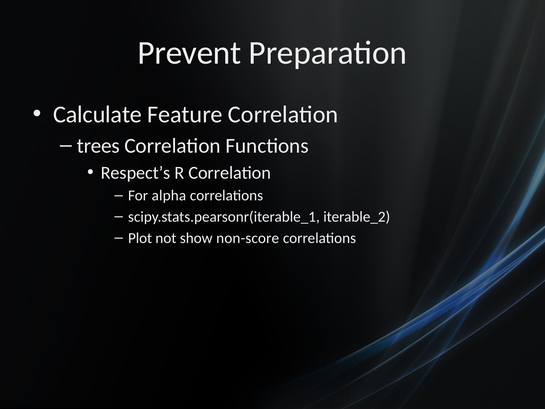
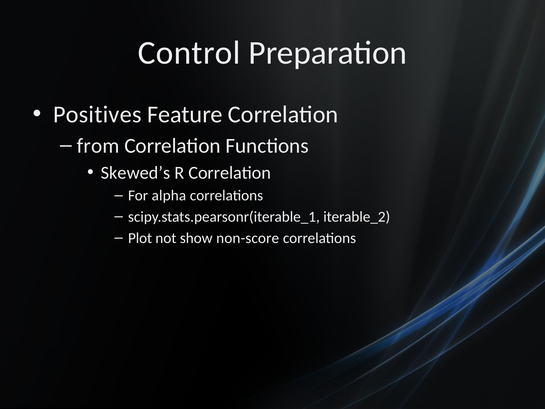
Prevent: Prevent -> Control (189, 53)
Calculate: Calculate -> Positives (97, 114)
trees: trees -> from (98, 146)
Respect’s: Respect’s -> Skewed’s (136, 173)
